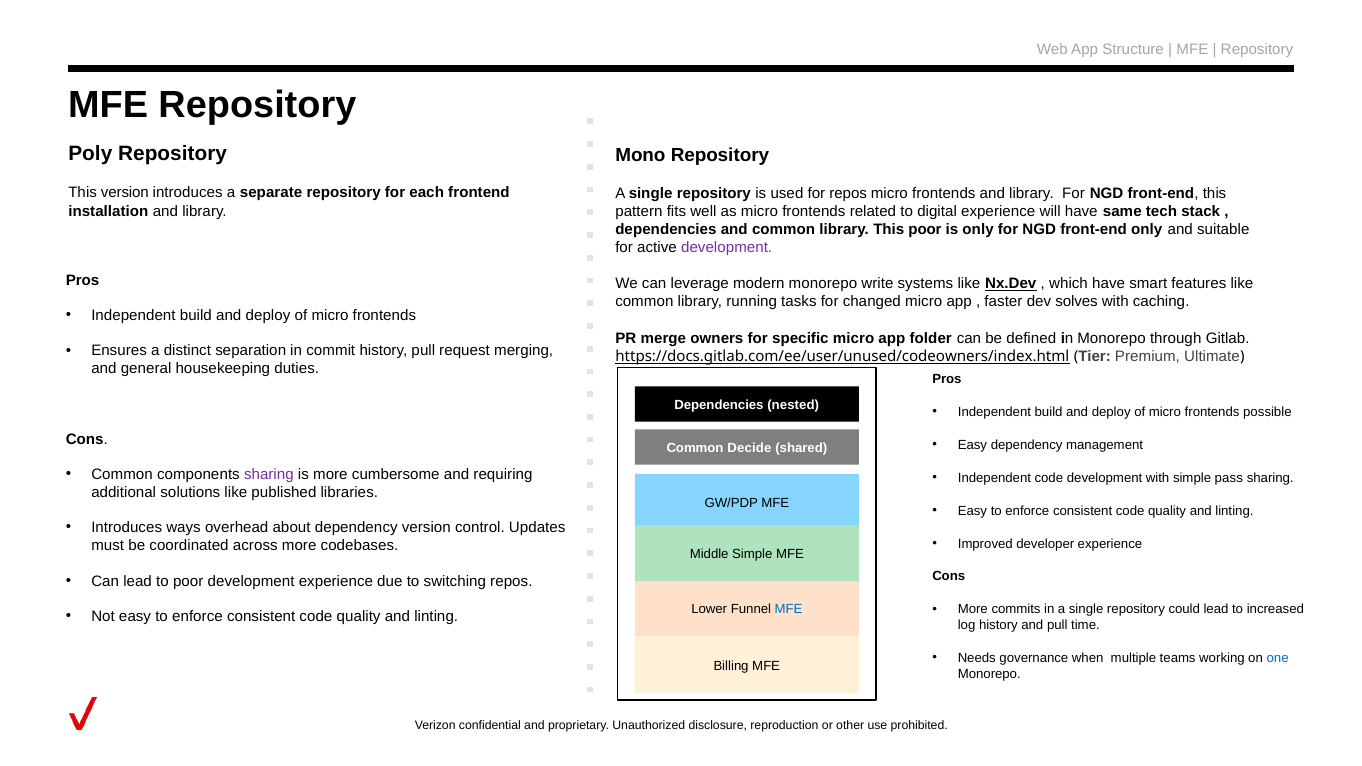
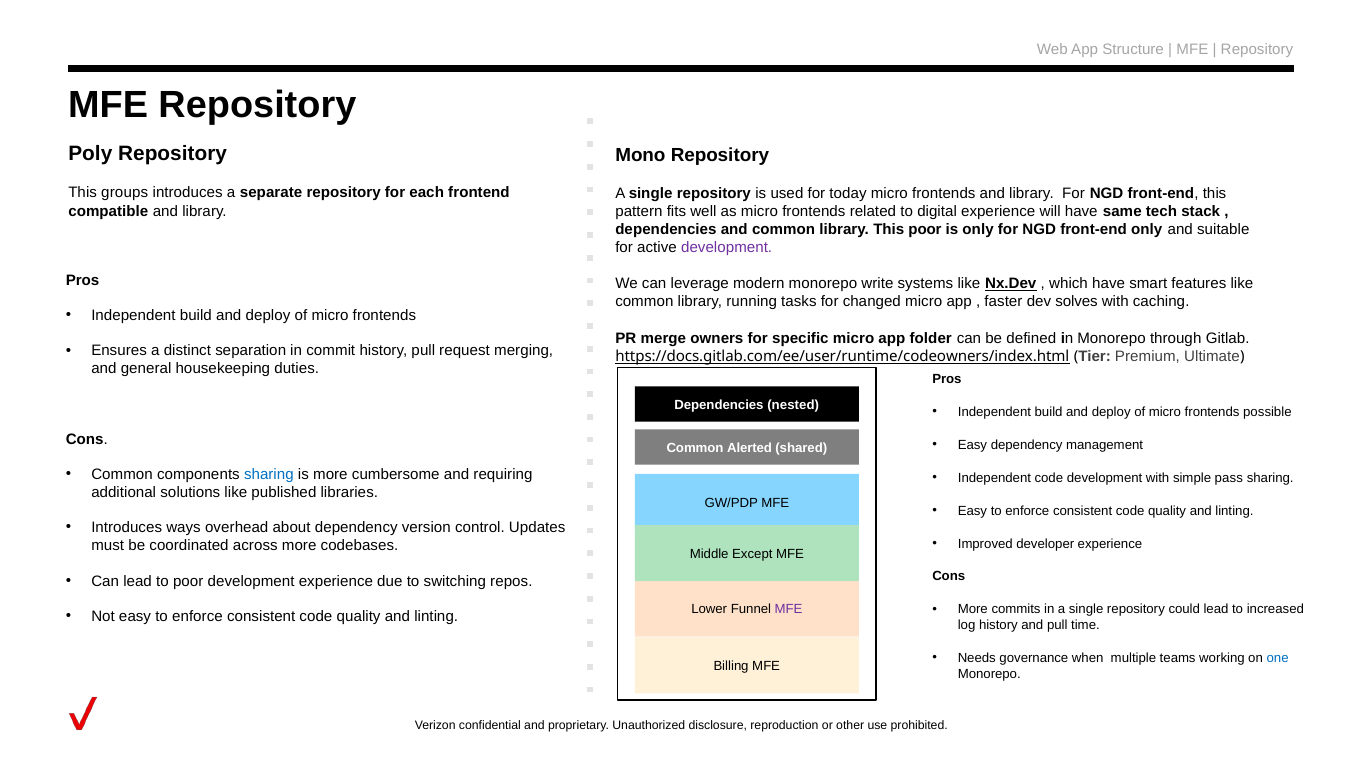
This version: version -> groups (125, 193)
for repos: repos -> today (848, 193)
installation: installation -> compatible (108, 211)
https://docs.gitlab.com/ee/user/unused/codeowners/index.html: https://docs.gitlab.com/ee/user/unused/codeowners/index.html -> https://docs.gitlab.com/ee/user/runtime/codeowners/index.html (842, 356)
Decide: Decide -> Alerted (749, 448)
sharing colour: purple -> blue (269, 475)
Middle Simple: Simple -> Except (752, 554)
MFE colour: blue -> purple (789, 610)
